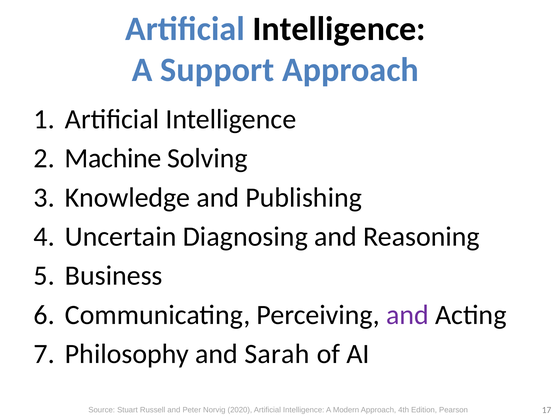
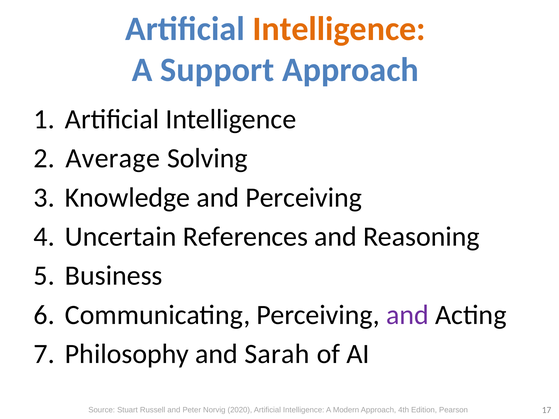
Intelligence colour: black -> orange (339, 29)
Machine: Machine -> Average (113, 158)
and Publishing: Publishing -> Perceiving (304, 198)
Diagnosing: Diagnosing -> References (245, 237)
